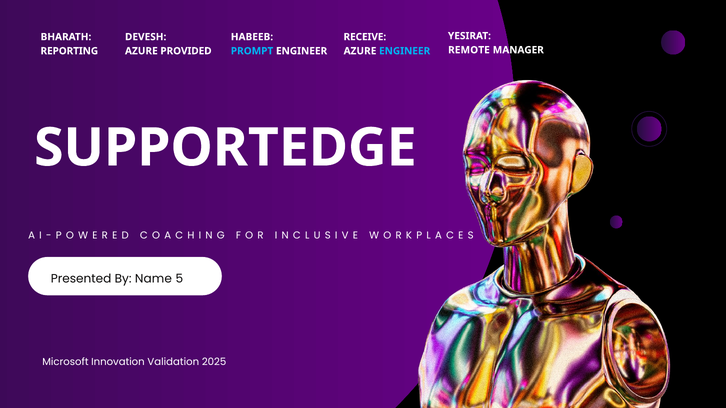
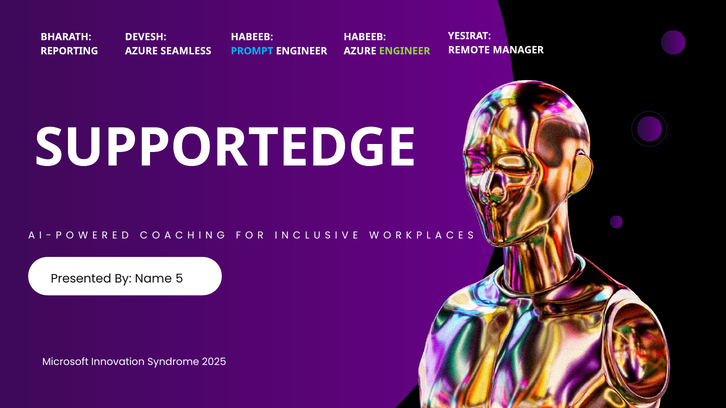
RECEIVE: RECEIVE -> HABEEB (365, 37)
PROVIDED: PROVIDED -> SEAMLESS (186, 51)
ENGINEER colour: light blue -> light green (405, 51)
Validation: Validation -> Syndrome (173, 362)
